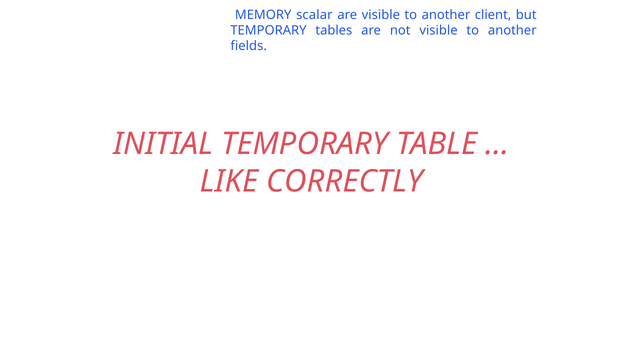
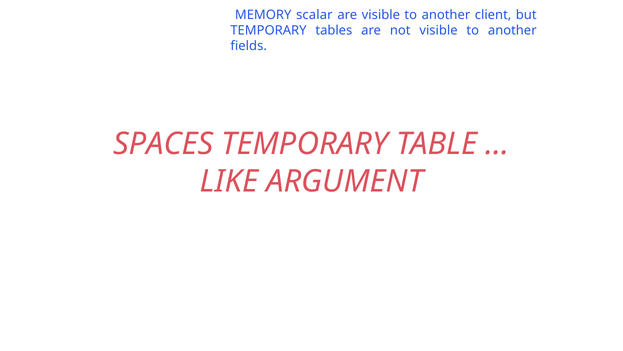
INITIAL: INITIAL -> SPACES (163, 144)
CORRECTLY: CORRECTLY -> ARGUMENT (345, 181)
